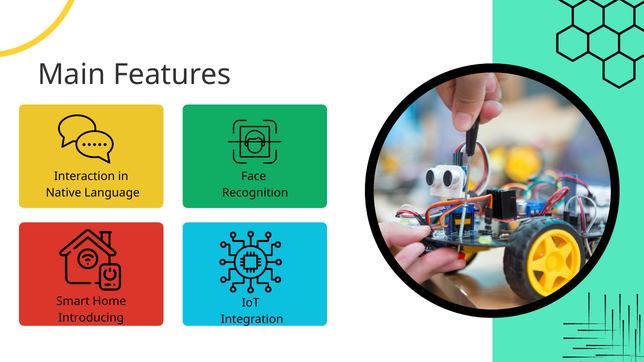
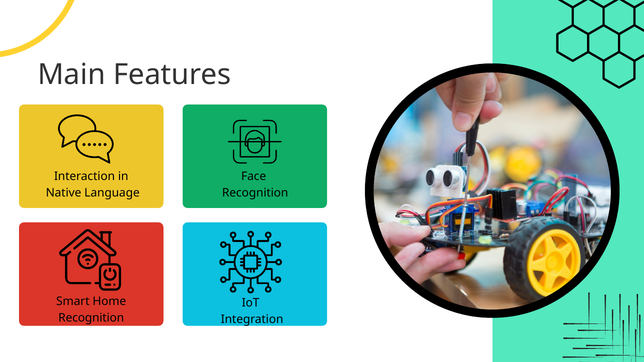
Introducing: Introducing -> Recognition (91, 318)
